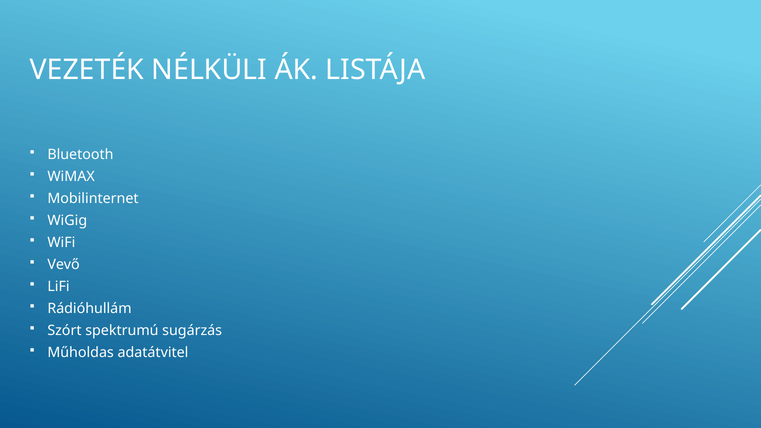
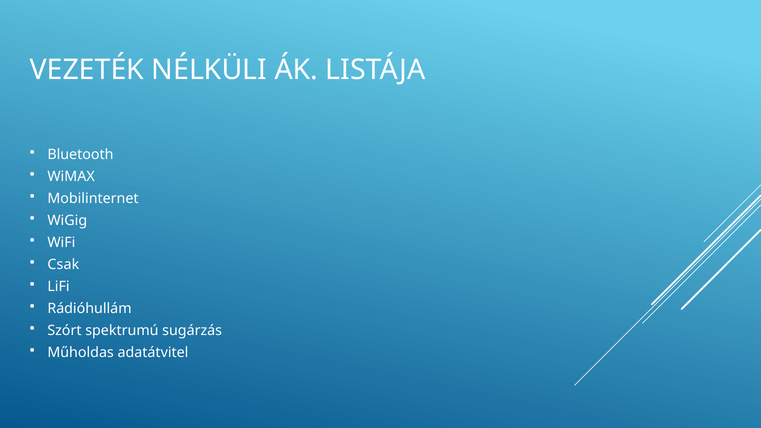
Vevő: Vevő -> Csak (63, 265)
